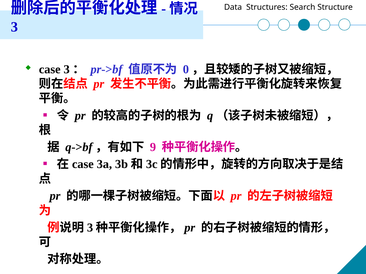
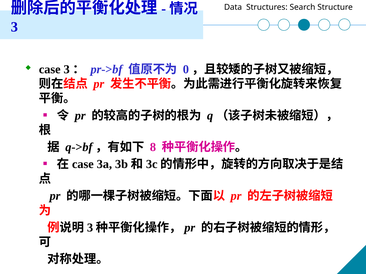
9: 9 -> 8 (153, 147)
